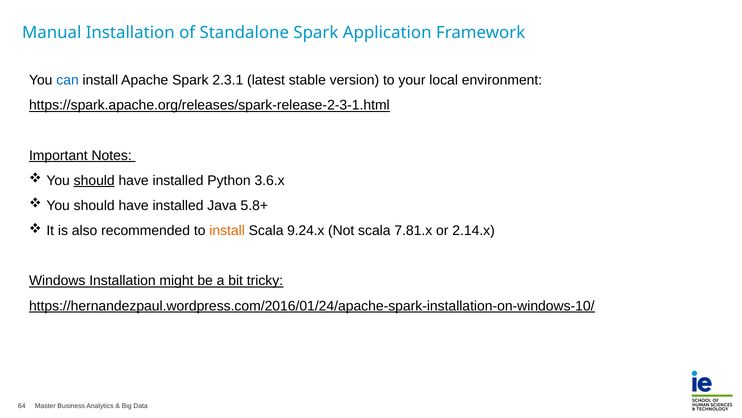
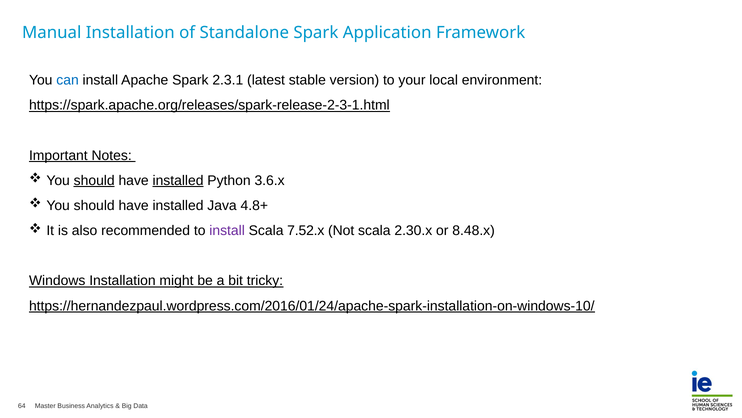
installed underline: none -> present (178, 180)
5.8+: 5.8+ -> 4.8+ (254, 205)
install colour: orange -> purple (227, 230)
9.24.x: 9.24.x -> 7.52.x (306, 230)
7.81.x: 7.81.x -> 2.30.x (413, 230)
2.14.x: 2.14.x -> 8.48.x (474, 230)
